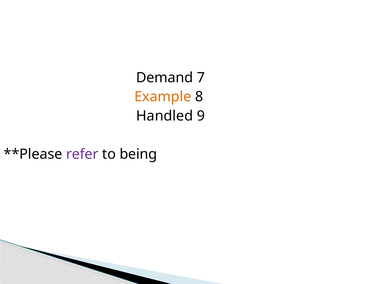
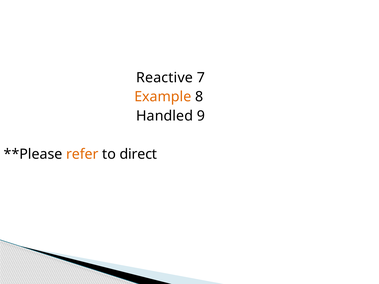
Demand: Demand -> Reactive (165, 78)
refer colour: purple -> orange (82, 154)
being: being -> direct (138, 154)
